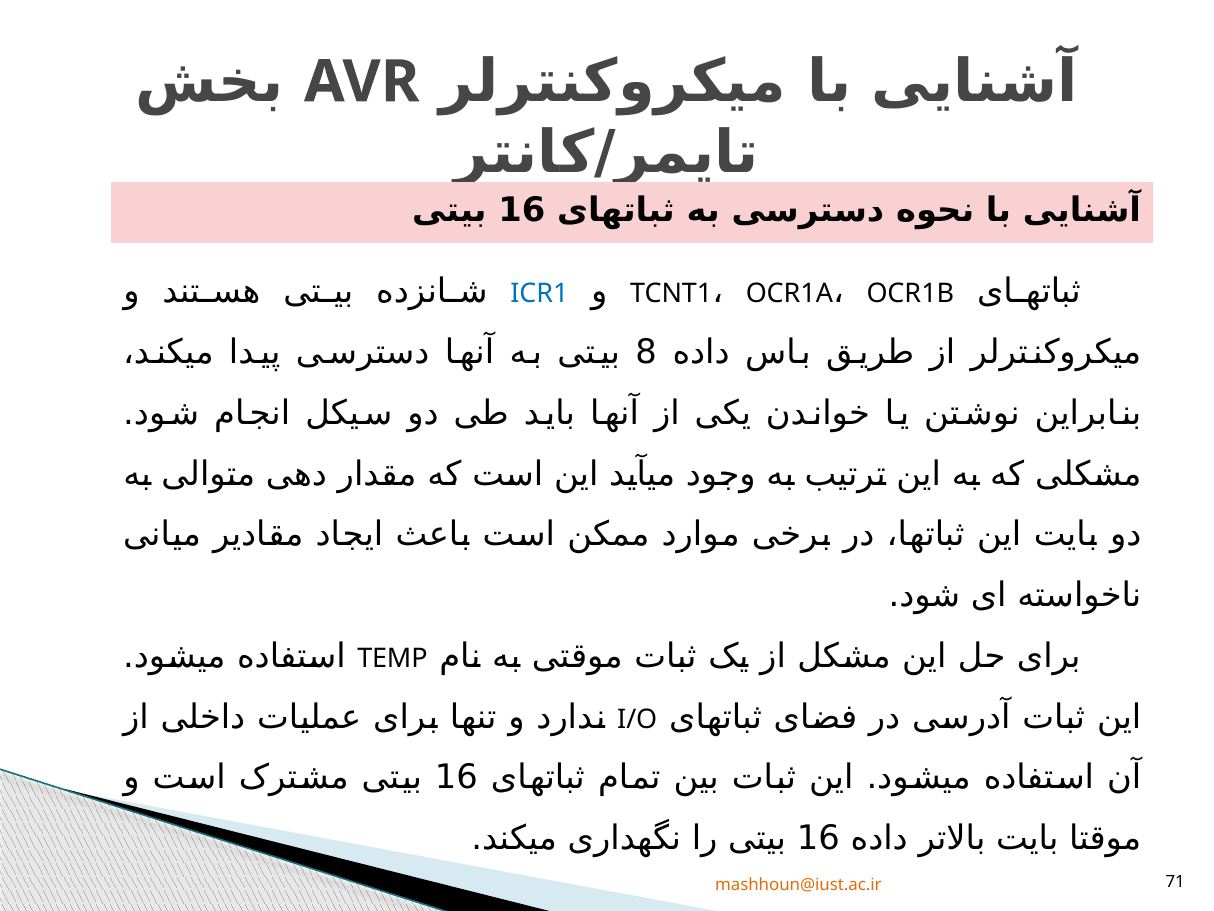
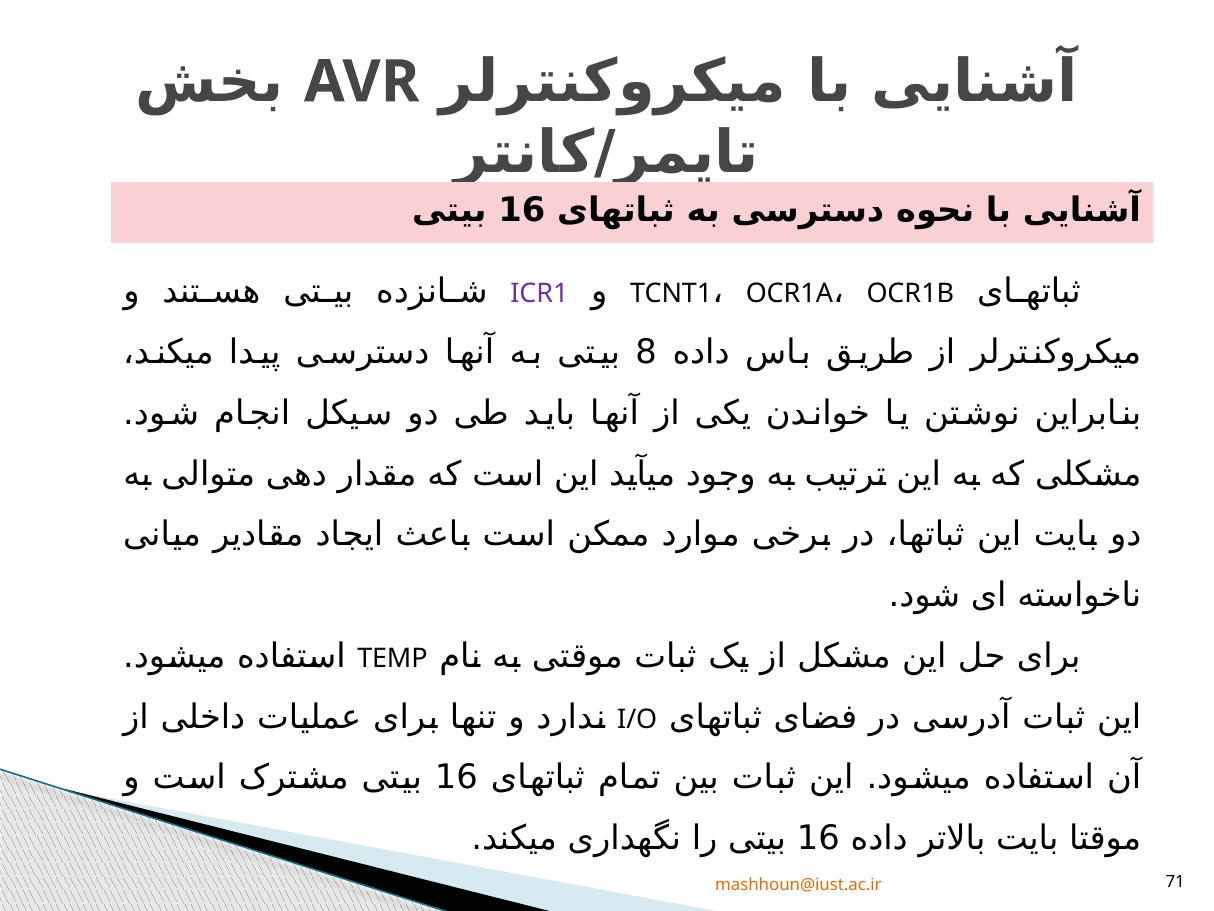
ICR1 colour: blue -> purple (539, 294)
